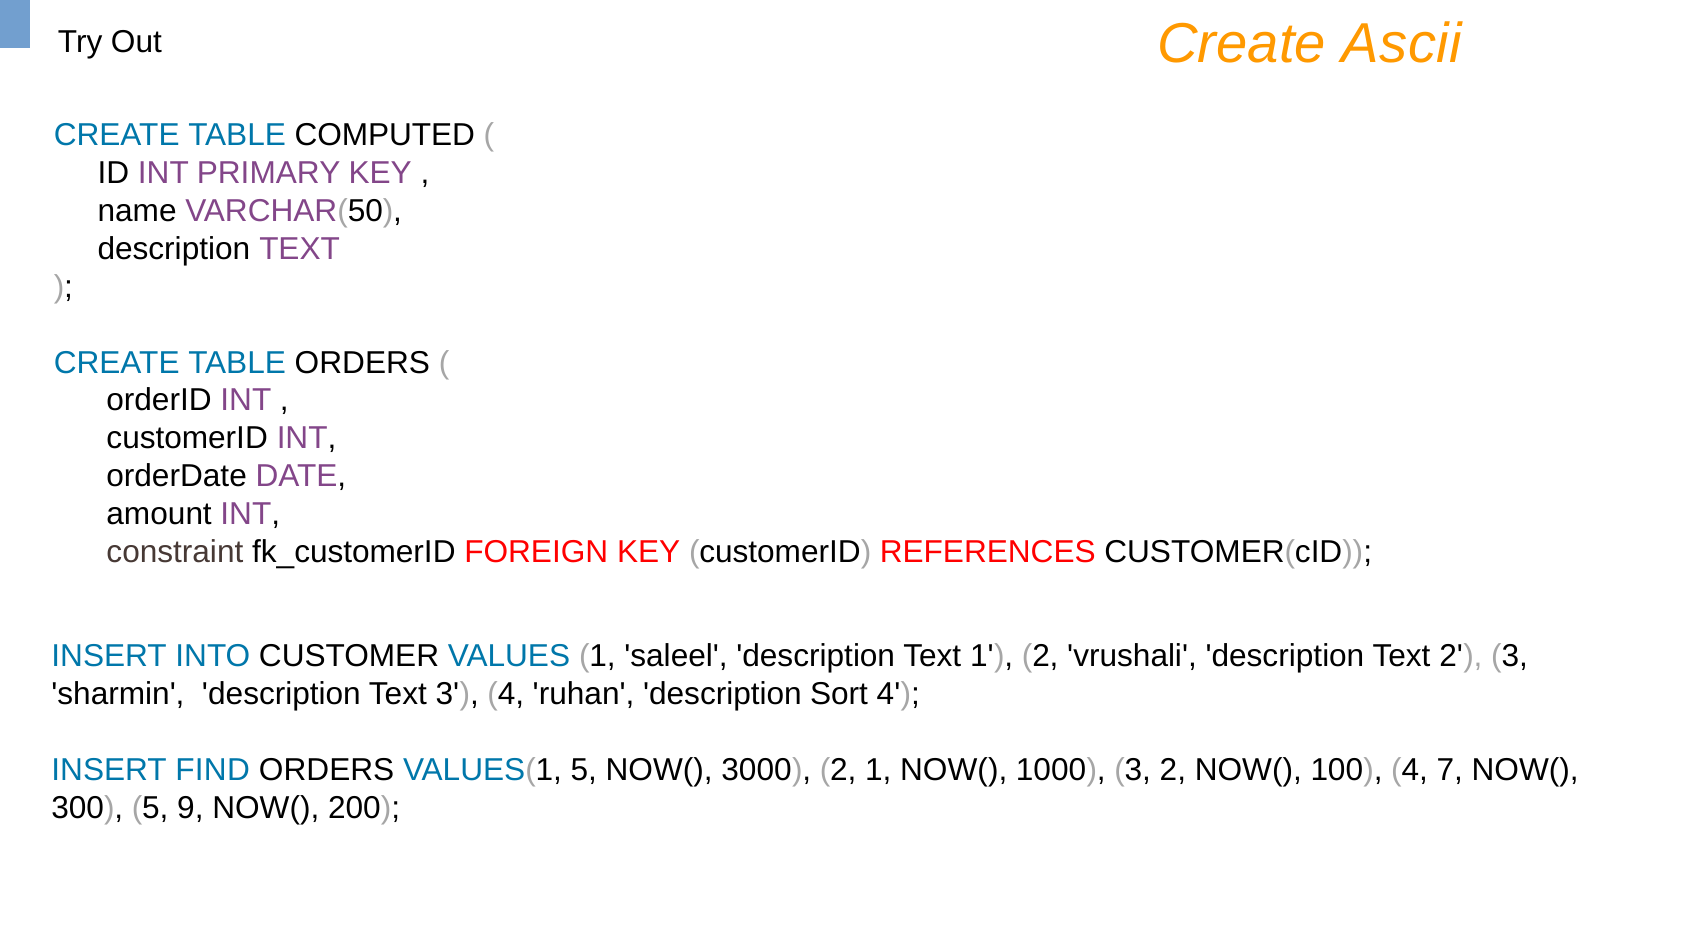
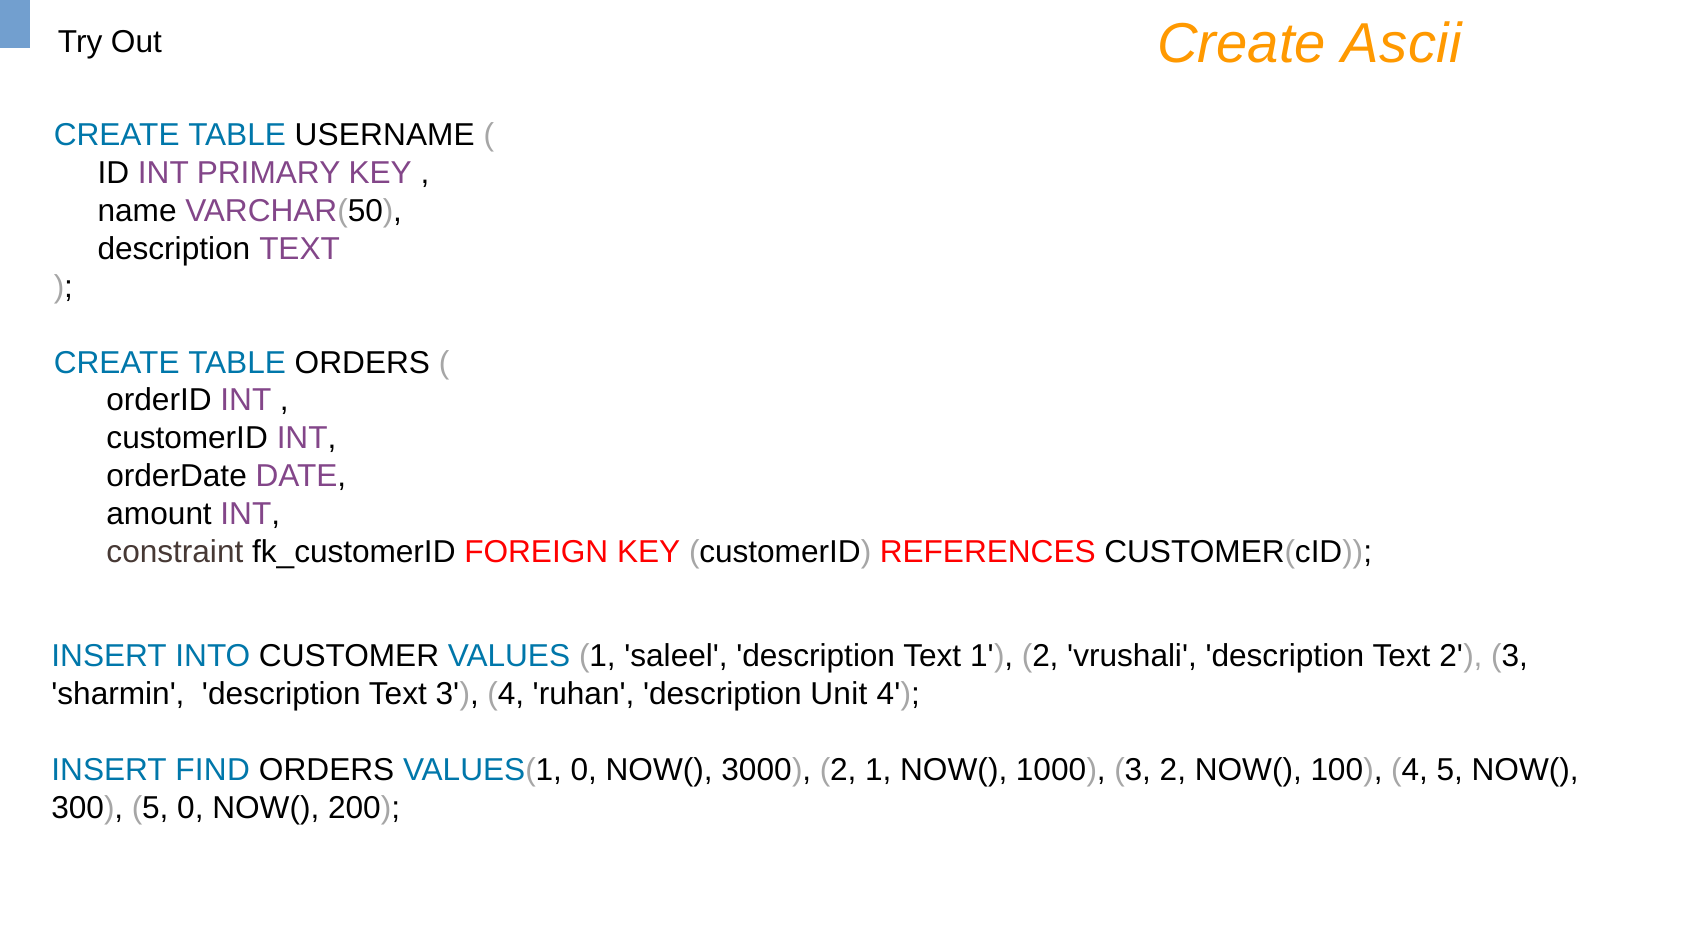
COMPUTED: COMPUTED -> USERNAME (385, 135)
Sort: Sort -> Unit (839, 694)
VALUES(1 5: 5 -> 0 (584, 770)
4 7: 7 -> 5 (1450, 770)
5 9: 9 -> 0 (190, 807)
